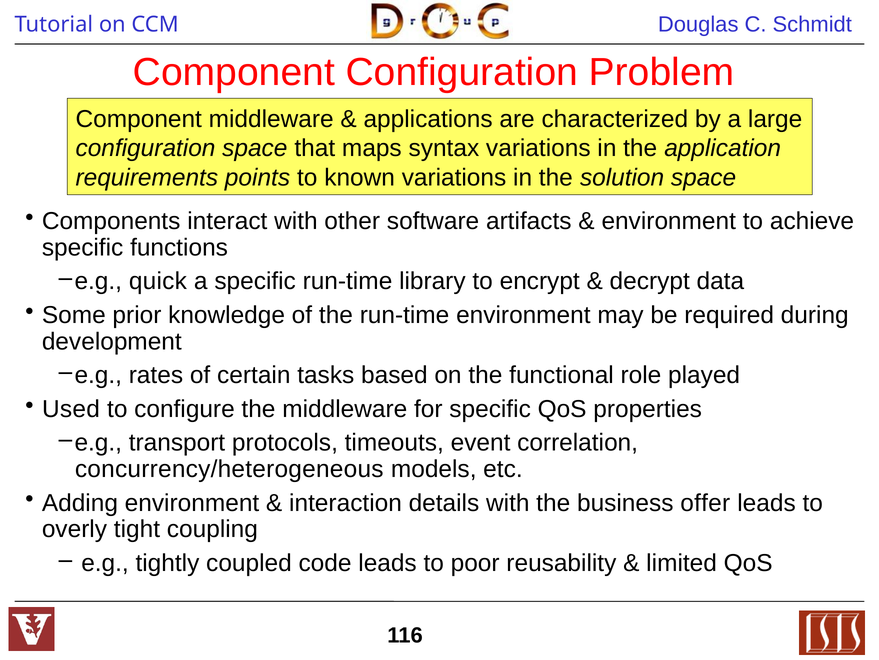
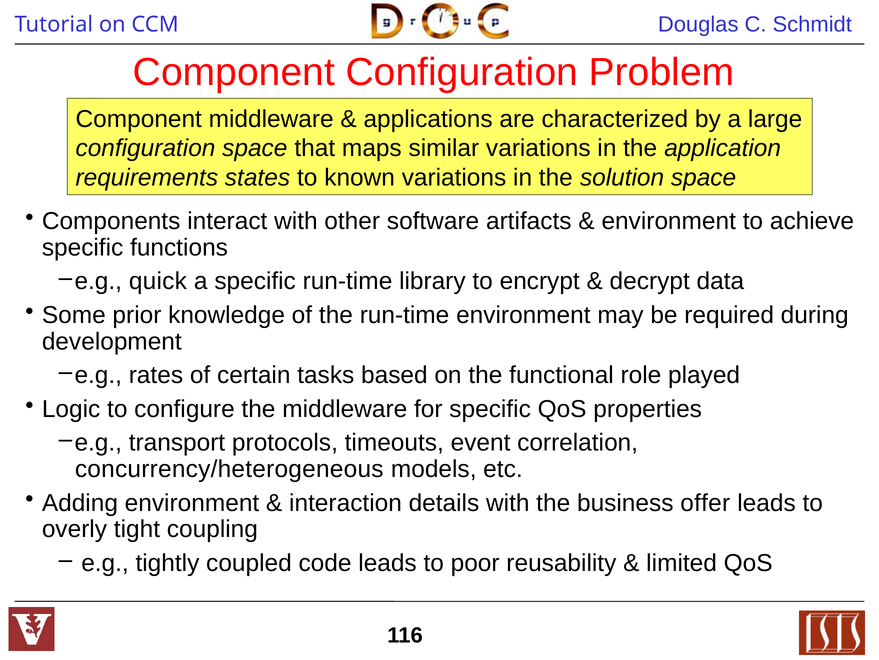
syntax: syntax -> similar (444, 148)
points: points -> states (257, 177)
Used: Used -> Logic (71, 409)
